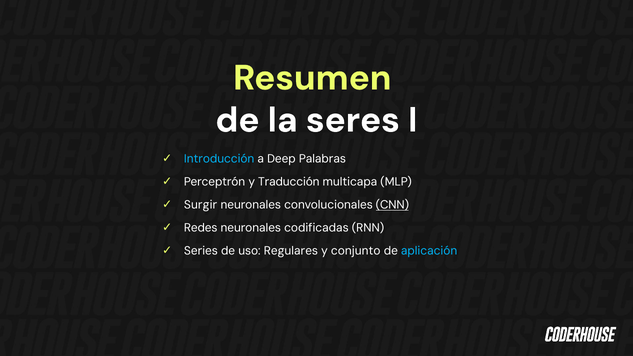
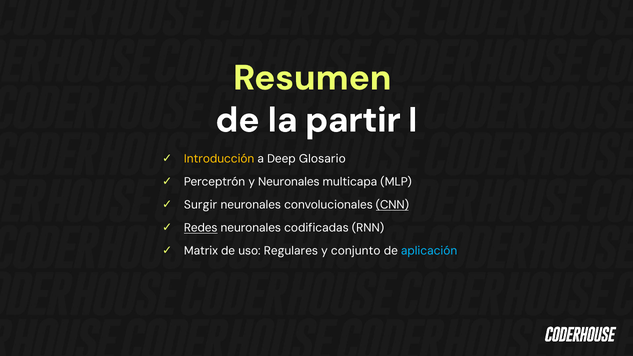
seres: seres -> partir (353, 120)
Introducción colour: light blue -> yellow (219, 159)
Palabras: Palabras -> Glosario (322, 159)
y Traducción: Traducción -> Neuronales (289, 182)
Redes underline: none -> present (201, 228)
Series: Series -> Matrix (201, 251)
